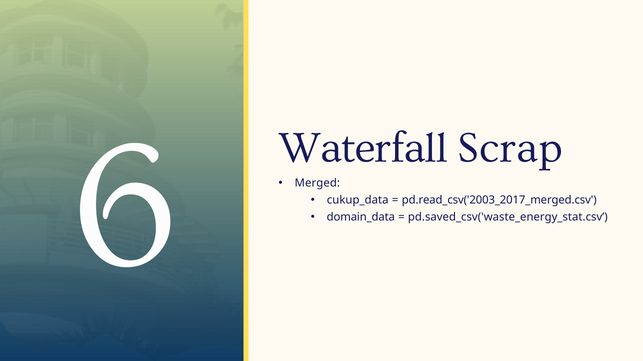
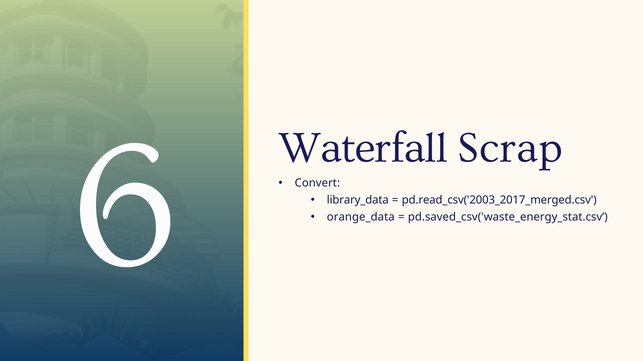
Merged: Merged -> Convert (317, 183)
cukup_data: cukup_data -> library_data (358, 200)
domain_data: domain_data -> orange_data (361, 217)
